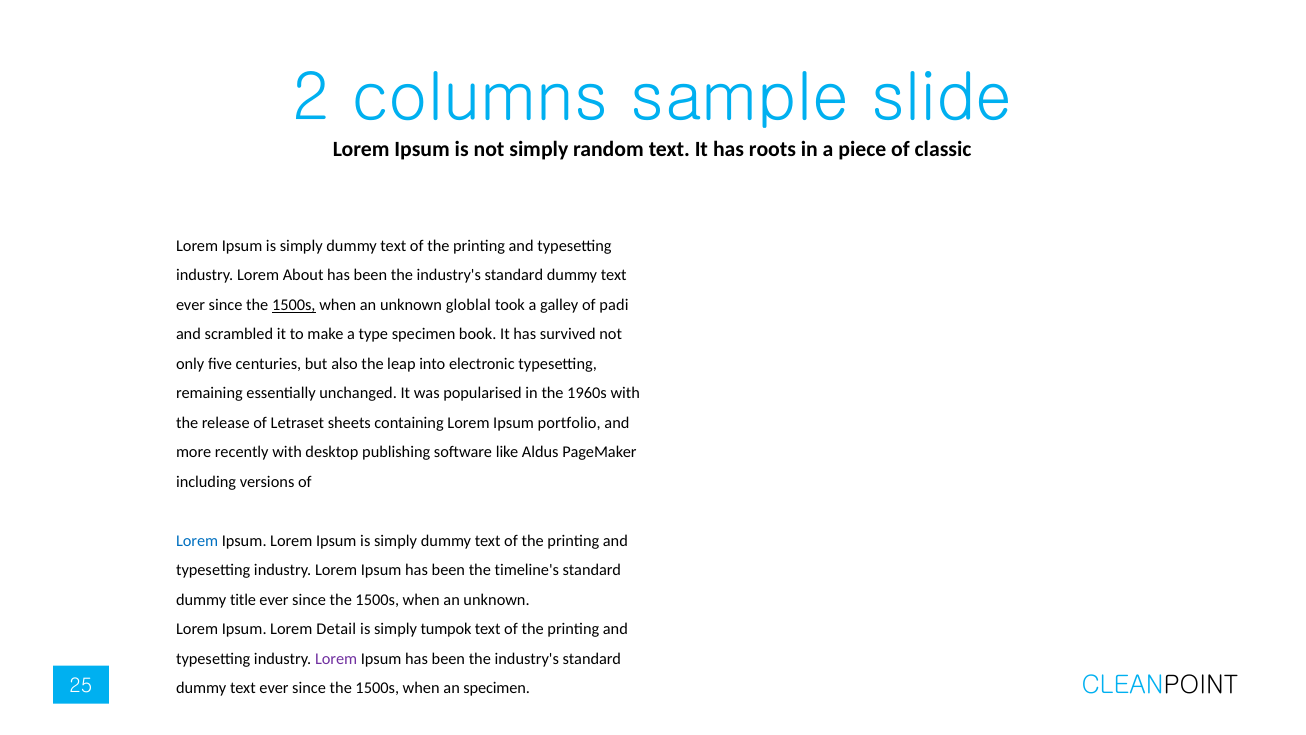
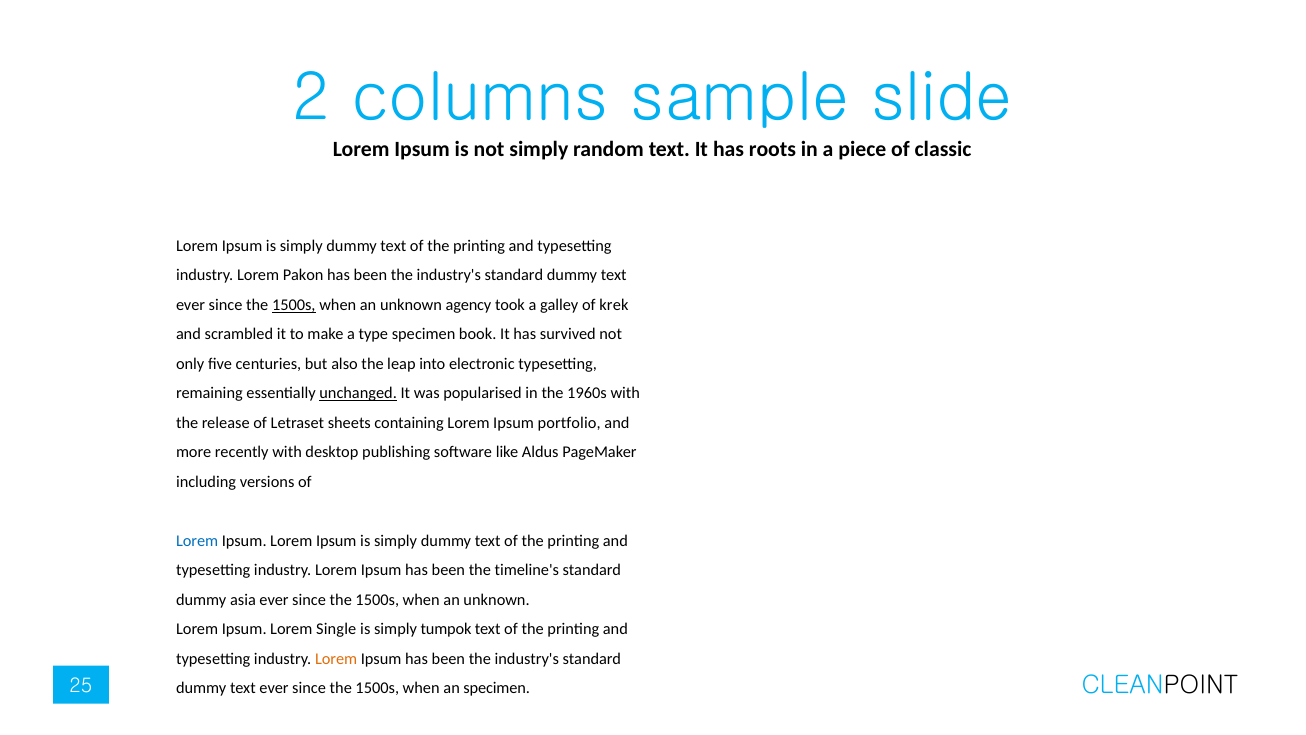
About: About -> Pakon (303, 275)
globlal: globlal -> agency (469, 305)
padi: padi -> krek (614, 305)
unchanged underline: none -> present (358, 393)
title: title -> asia (243, 599)
Detail: Detail -> Single (336, 629)
Lorem colour: purple -> orange (336, 658)
